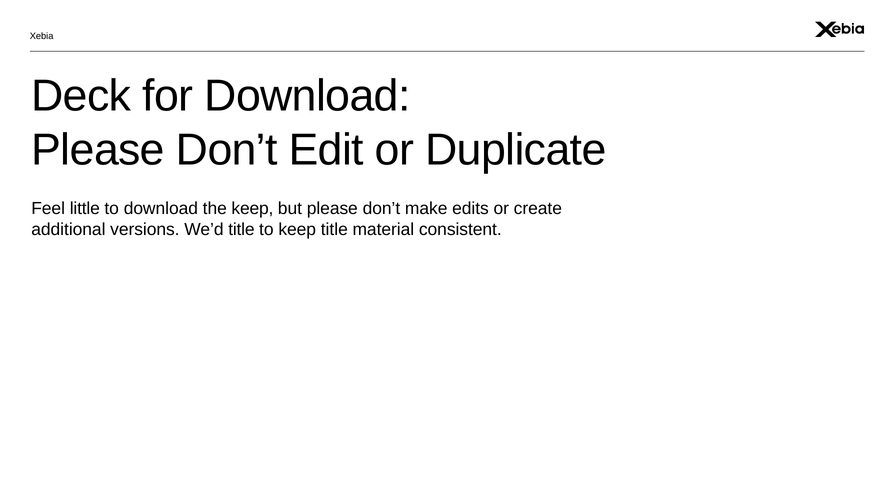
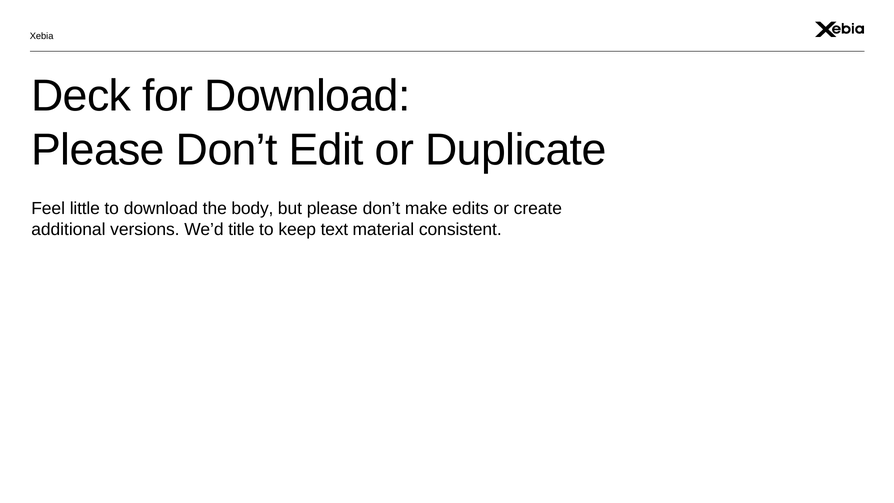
the keep: keep -> body (252, 209)
keep title: title -> text (334, 230)
